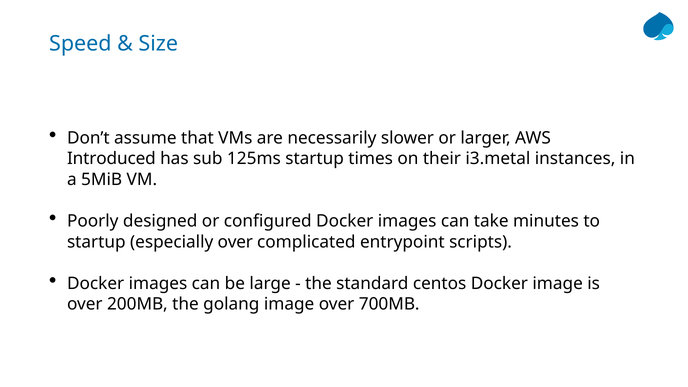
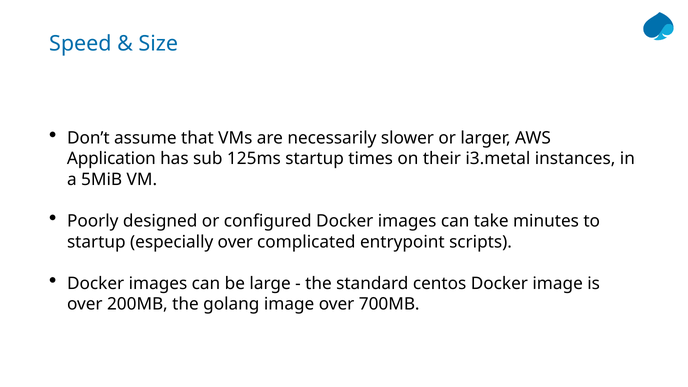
Introduced: Introduced -> Application (111, 159)
